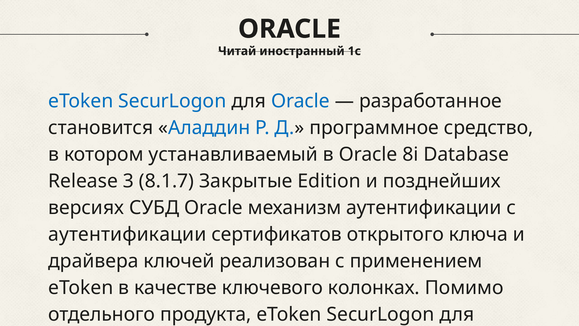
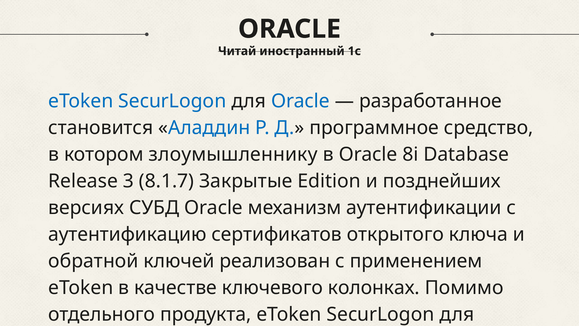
котором устанавливаемый: устанавливаемый -> злоумышленнику (233, 154)
аутентификации: аутентификации -> аутентификацию (127, 234)
драйвера: драйвера -> обратной (93, 261)
